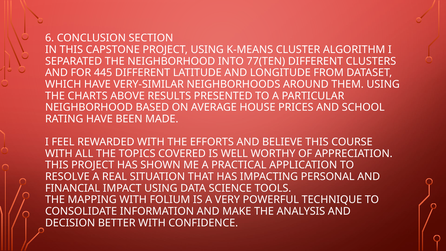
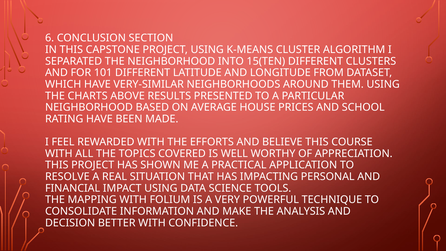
77(TEN: 77(TEN -> 15(TEN (266, 61)
445: 445 -> 101 (103, 73)
